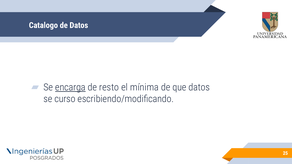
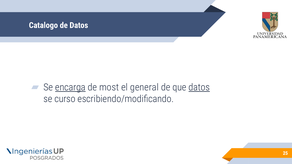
resto: resto -> most (109, 87)
mínima: mínima -> general (144, 87)
datos underline: none -> present (199, 87)
